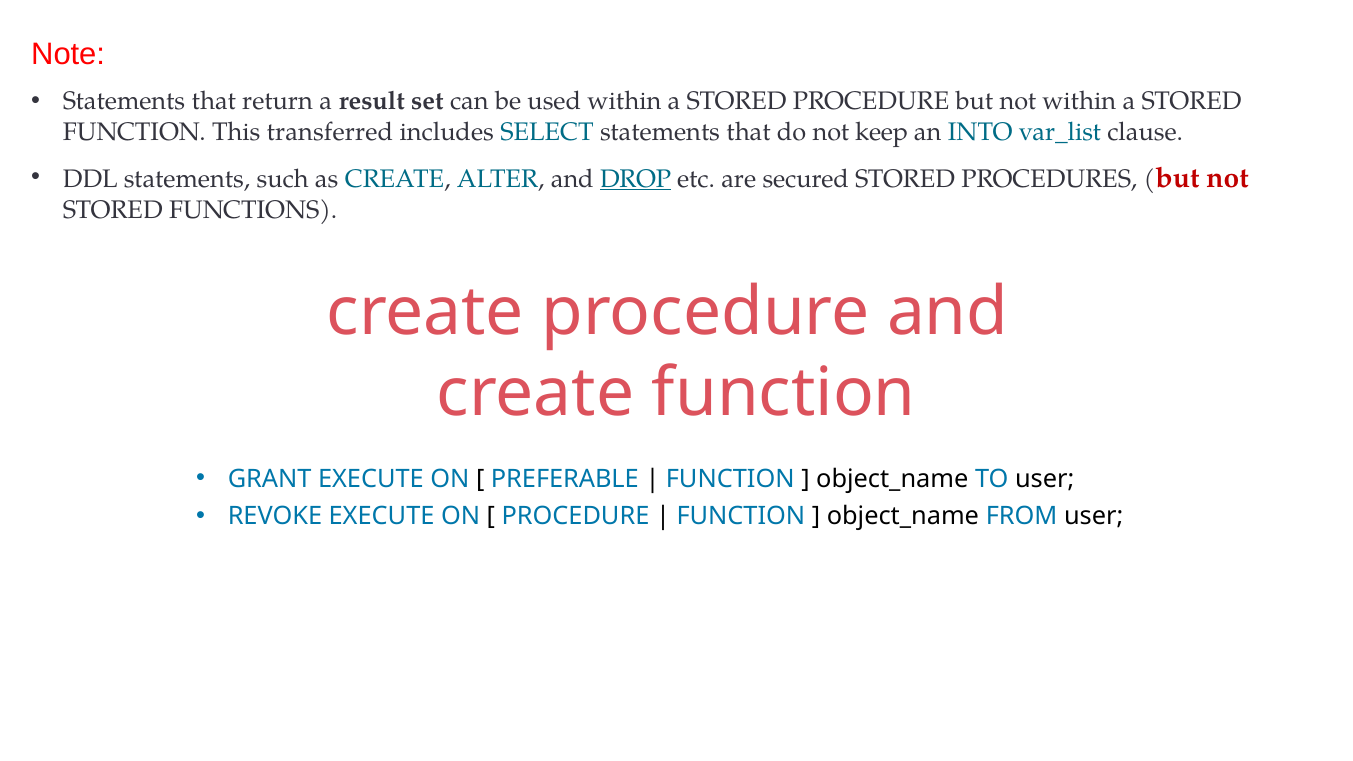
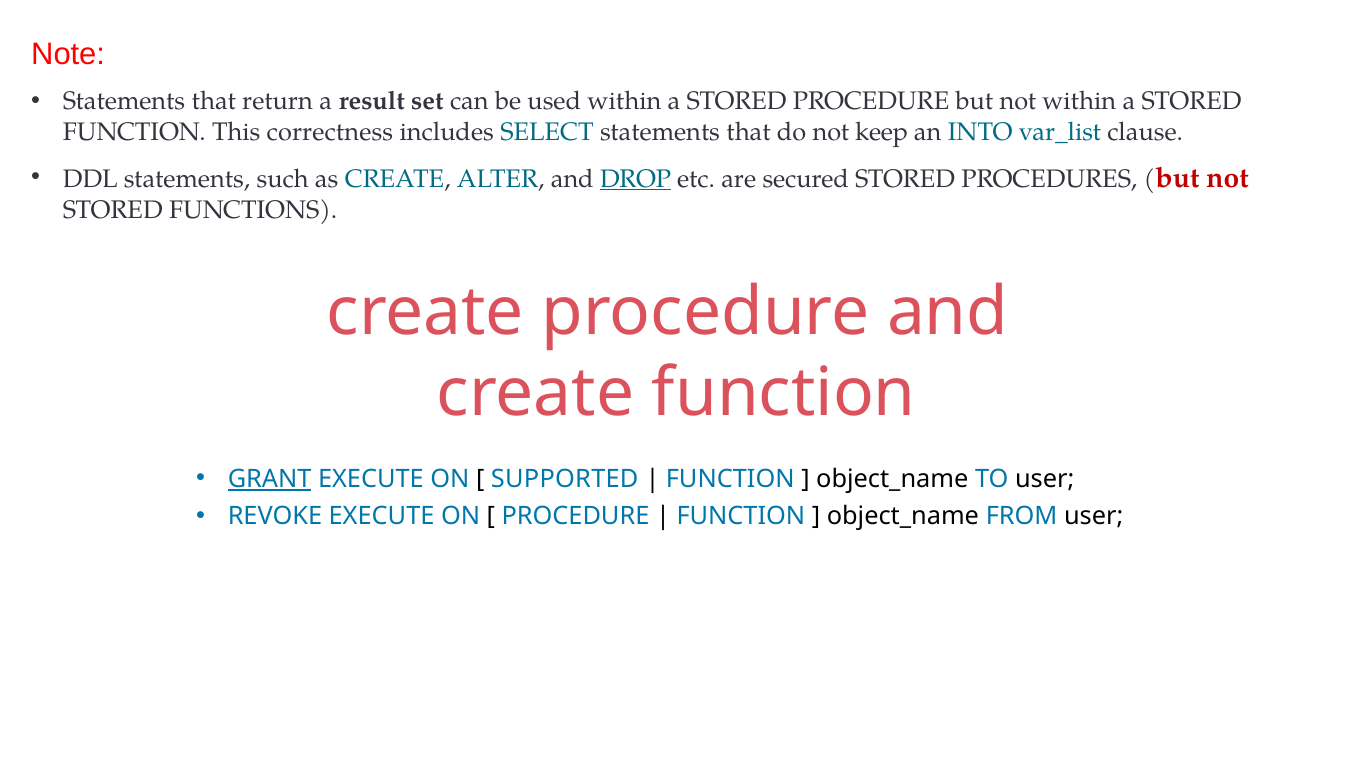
transferred: transferred -> correctness (330, 132)
GRANT underline: none -> present (270, 479)
PREFERABLE: PREFERABLE -> SUPPORTED (565, 479)
